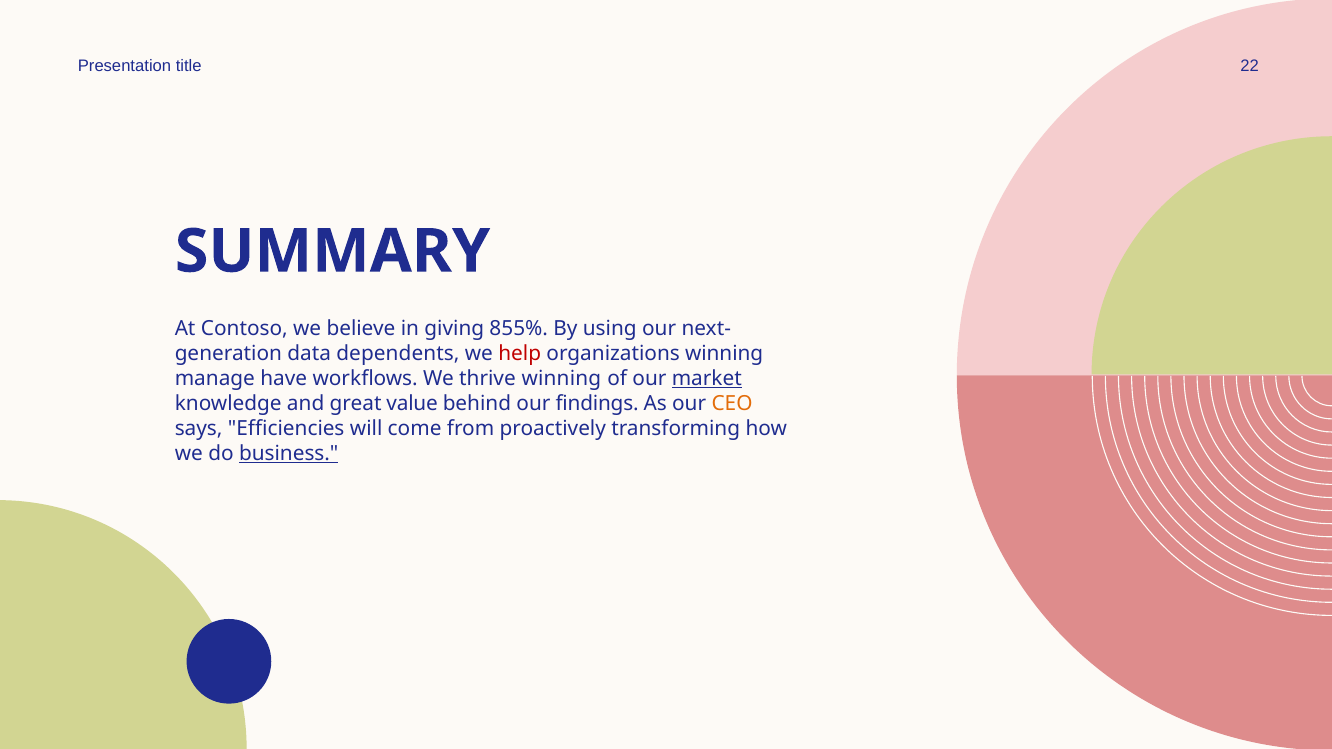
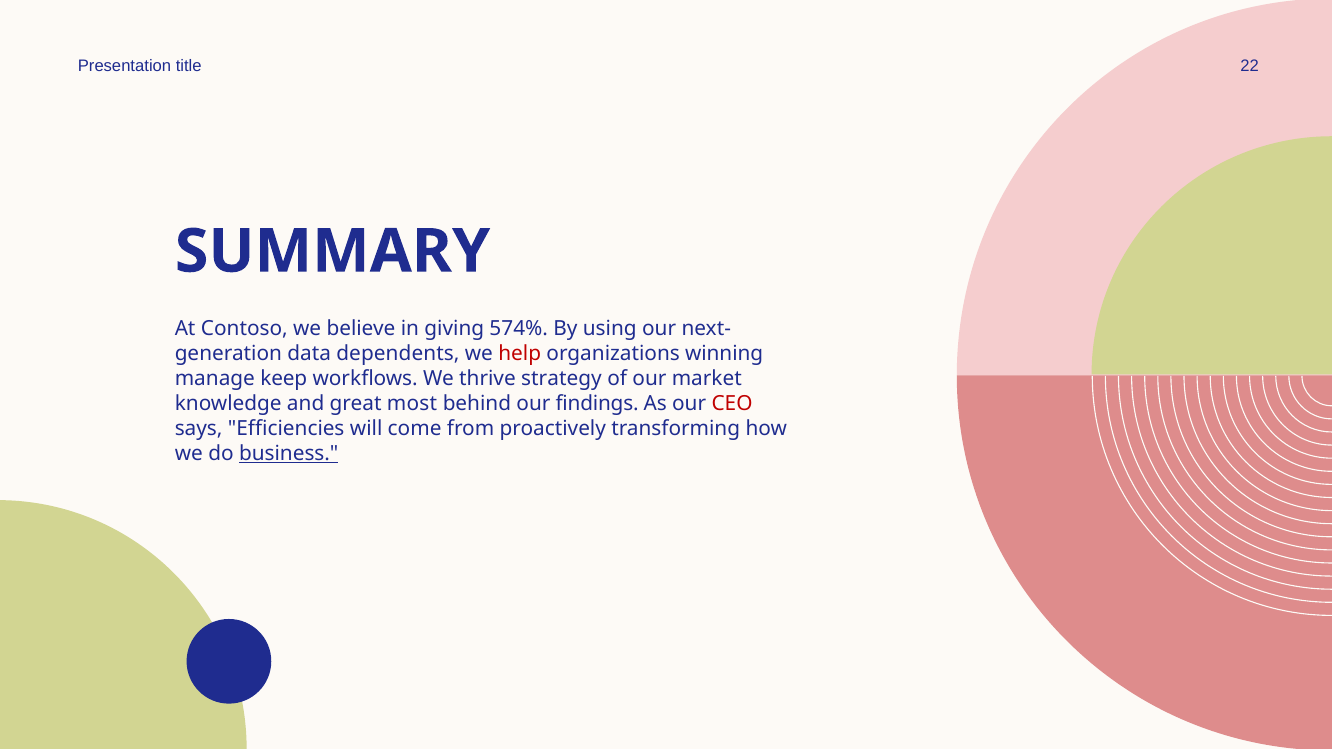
855%: 855% -> 574% (519, 329)
have: have -> keep (284, 379)
thrive winning: winning -> strategy (561, 379)
market underline: present -> none (707, 379)
value: value -> most (412, 404)
CEO colour: orange -> red (732, 404)
